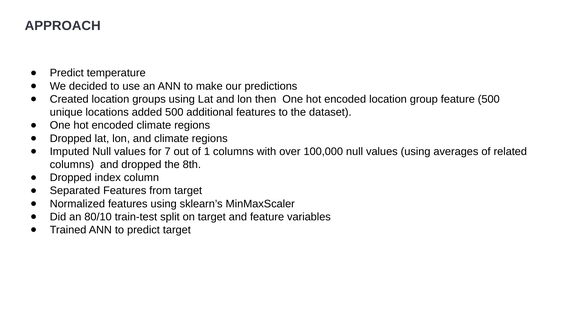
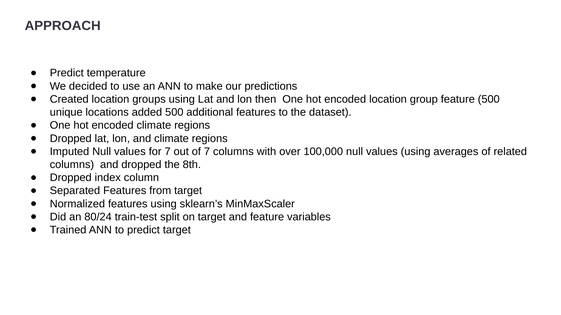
of 1: 1 -> 7 (207, 152)
80/10: 80/10 -> 80/24 (98, 217)
